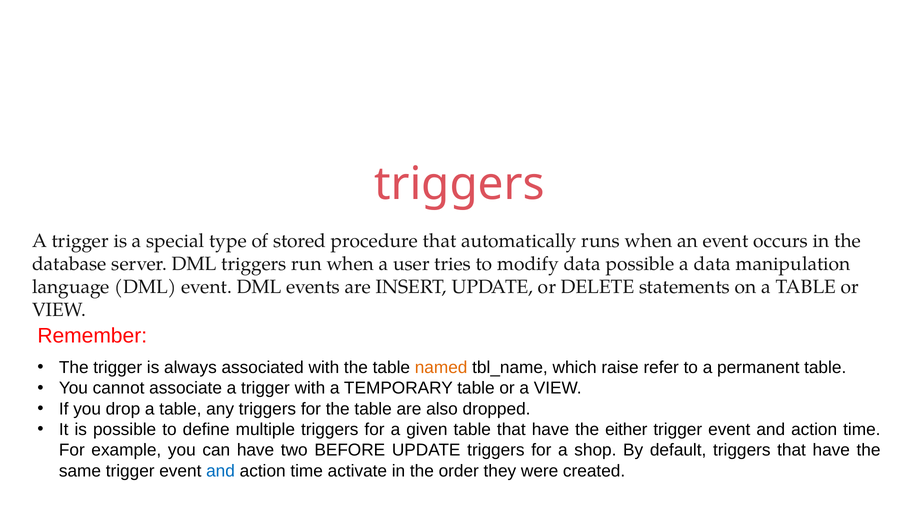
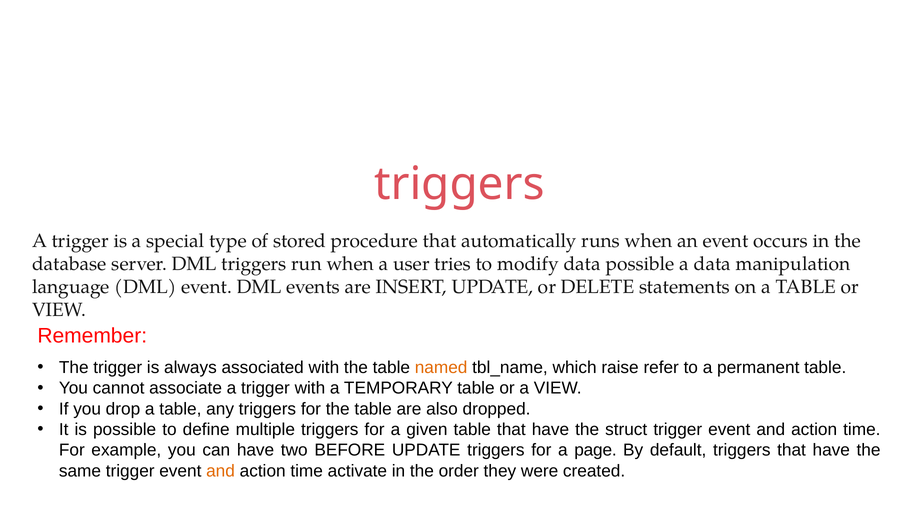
either: either -> struct (626, 430)
shop: shop -> page (595, 450)
and colour: blue -> orange (221, 471)
